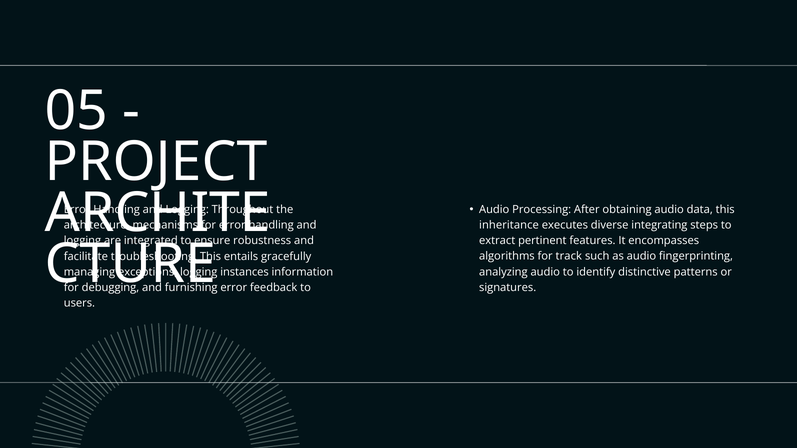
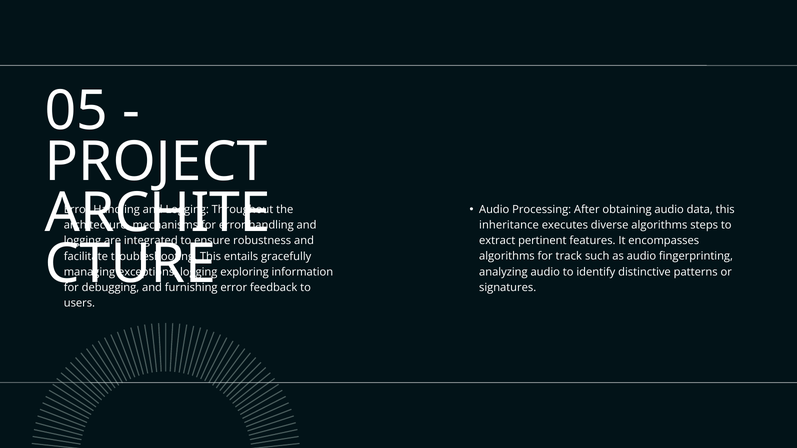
diverse integrating: integrating -> algorithms (659, 225)
instances: instances -> exploring (245, 272)
